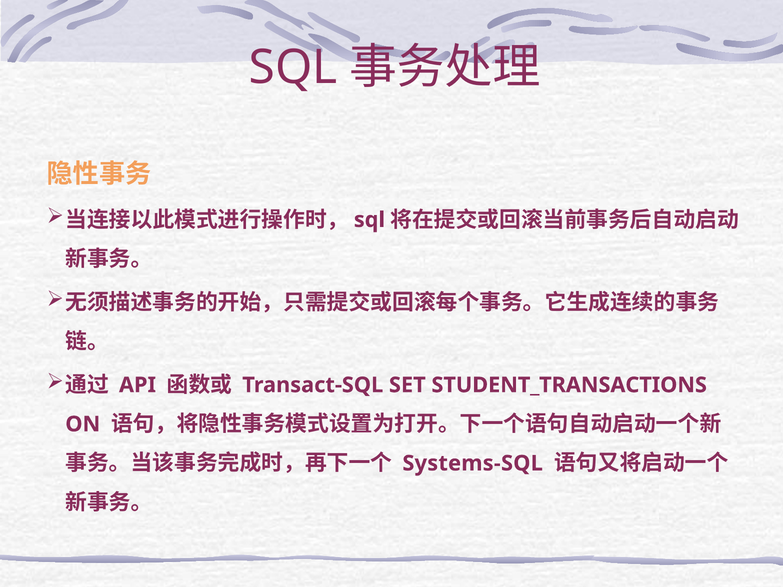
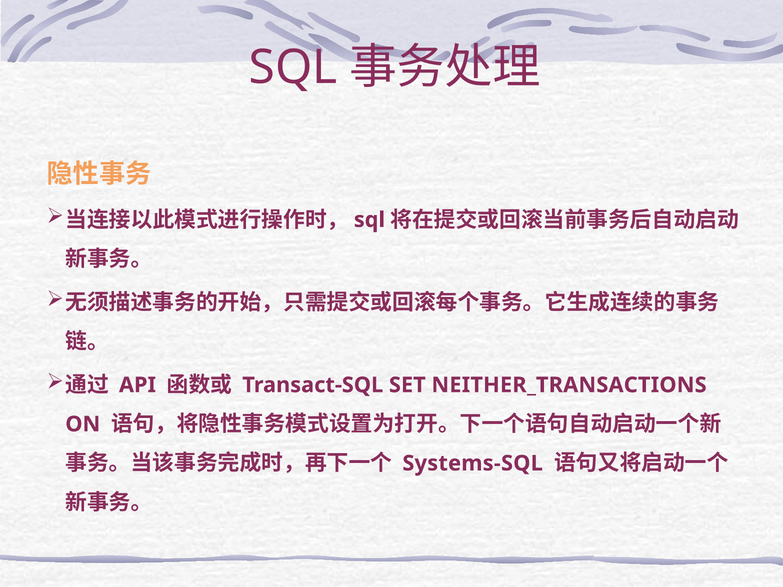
STUDENT_TRANSACTIONS: STUDENT_TRANSACTIONS -> NEITHER_TRANSACTIONS (569, 385)
